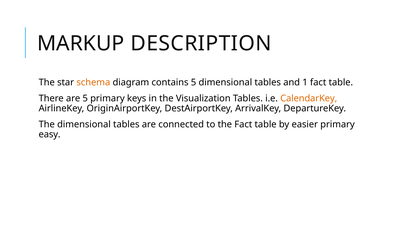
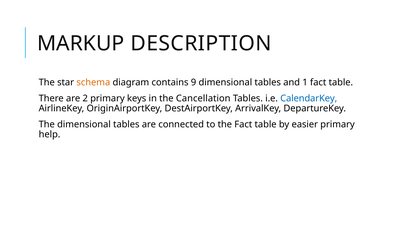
contains 5: 5 -> 9 (194, 83)
are 5: 5 -> 2 (85, 99)
Visualization: Visualization -> Cancellation (203, 99)
CalendarKey colour: orange -> blue (309, 99)
easy: easy -> help (50, 135)
